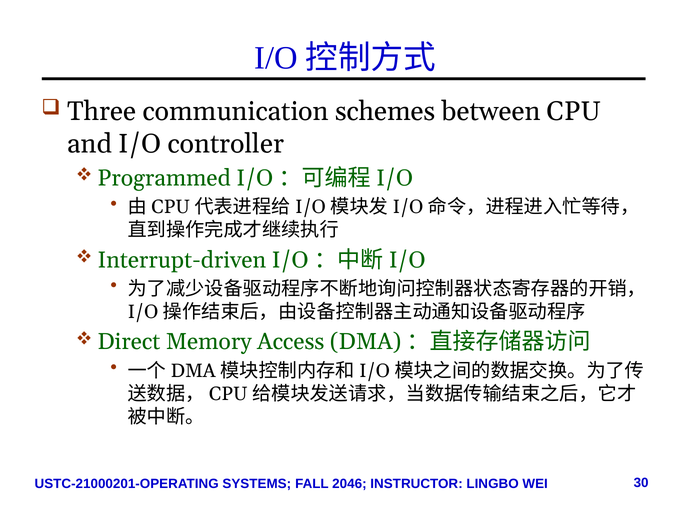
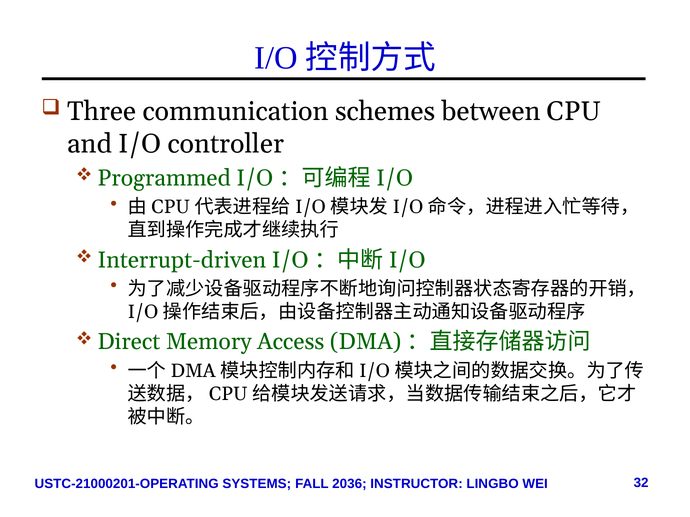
2046: 2046 -> 2036 (349, 484)
30: 30 -> 32 (641, 483)
